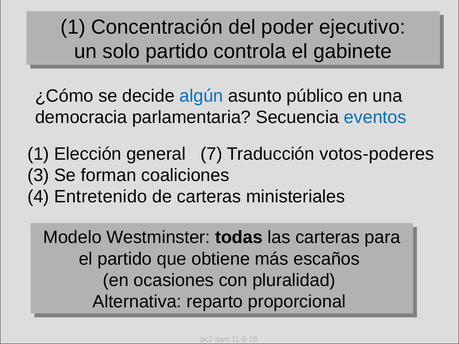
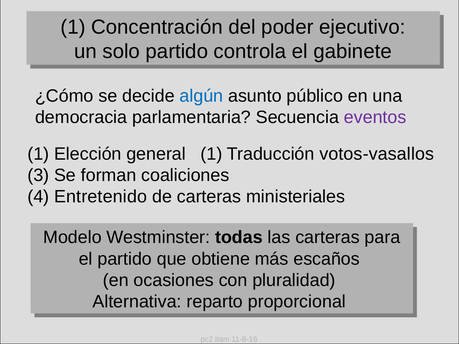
eventos colour: blue -> purple (375, 117)
general 7: 7 -> 1 (212, 154)
votos-poderes: votos-poderes -> votos-vasallos (377, 154)
